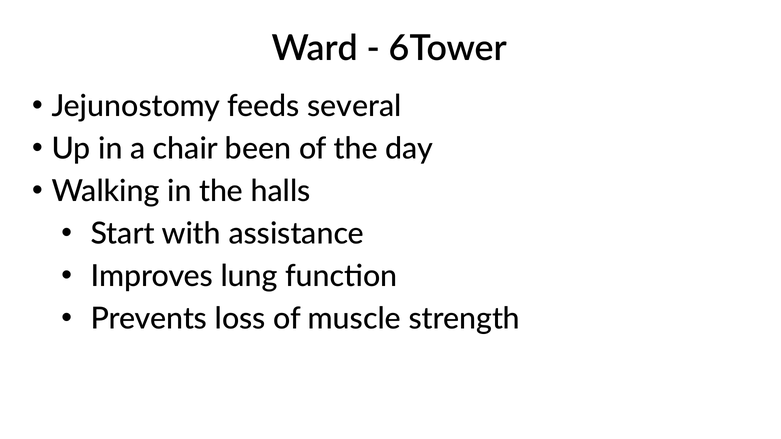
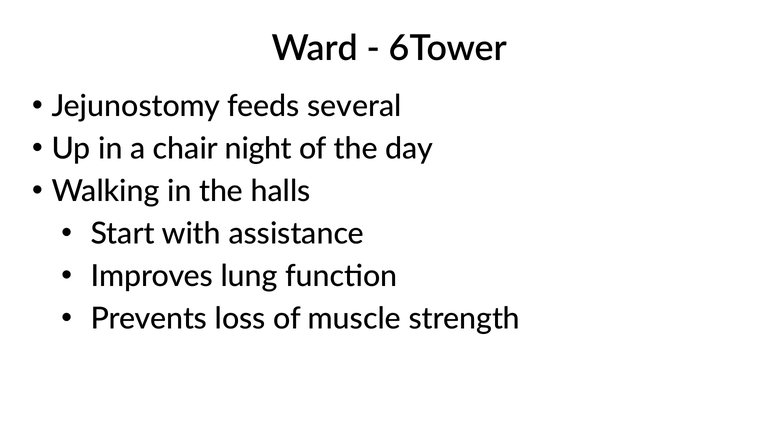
been: been -> night (258, 149)
